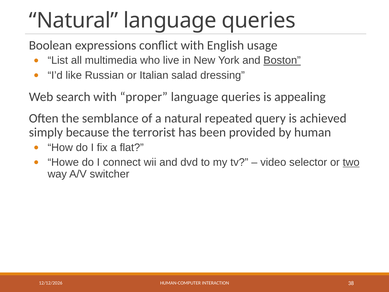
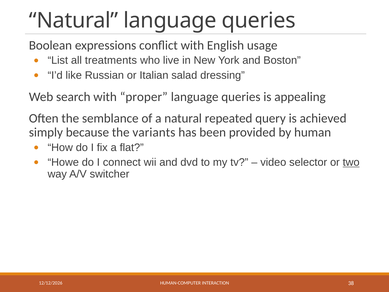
multimedia: multimedia -> treatments (111, 60)
Boston underline: present -> none (282, 60)
terrorist: terrorist -> variants (154, 132)
